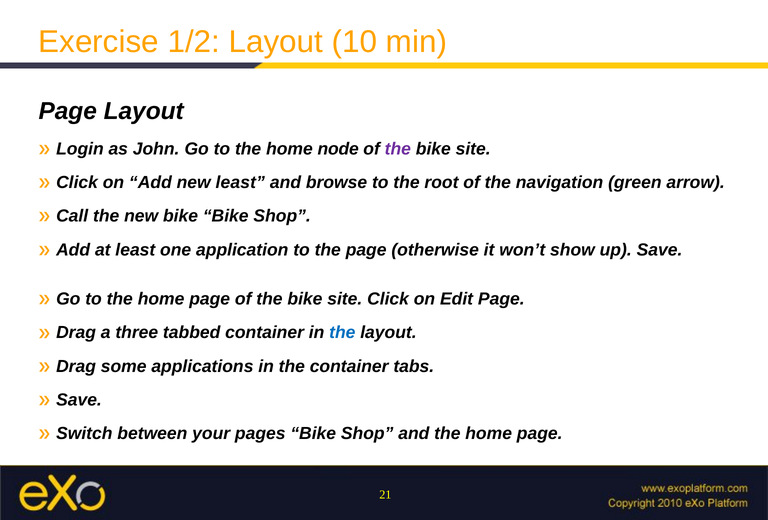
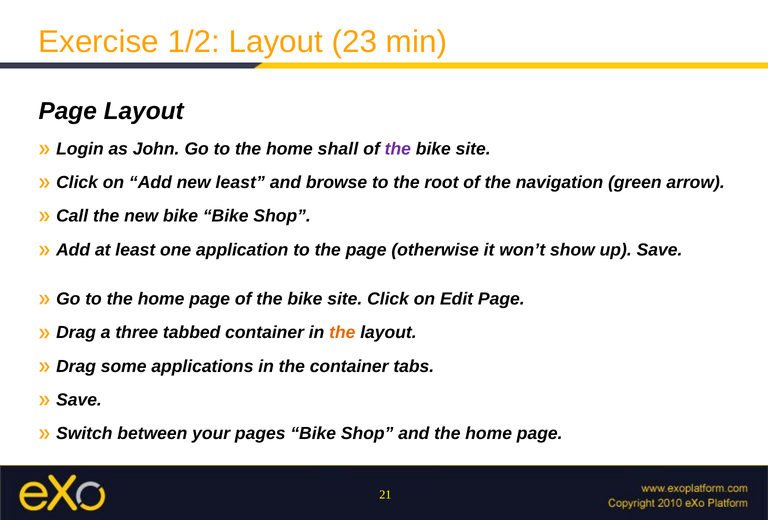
10: 10 -> 23 (355, 42)
node: node -> shall (338, 149)
the colour: blue -> orange (342, 333)
